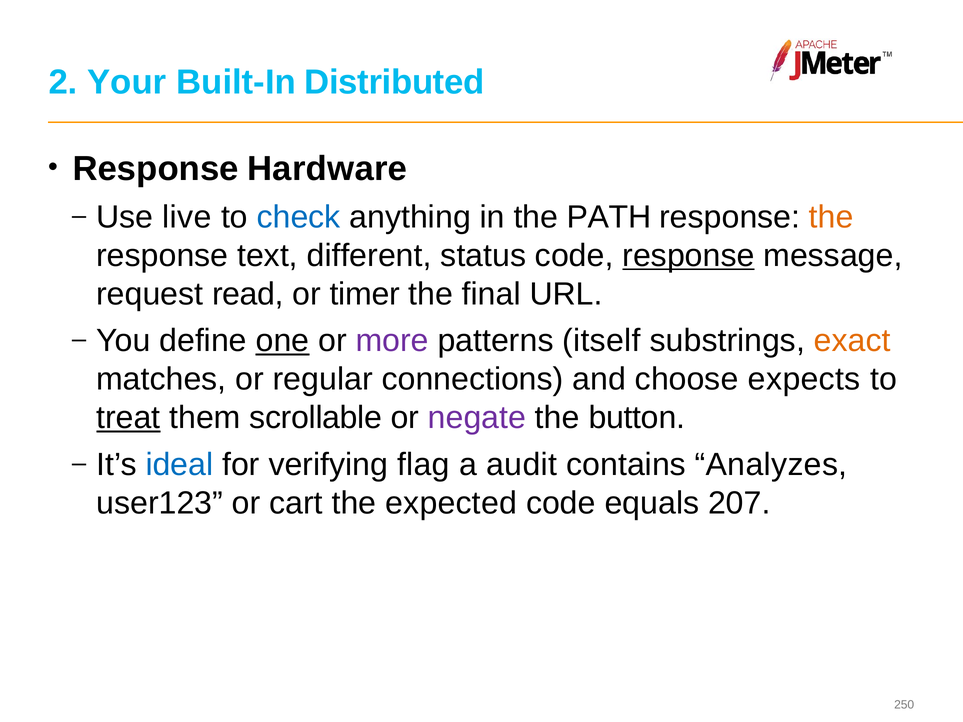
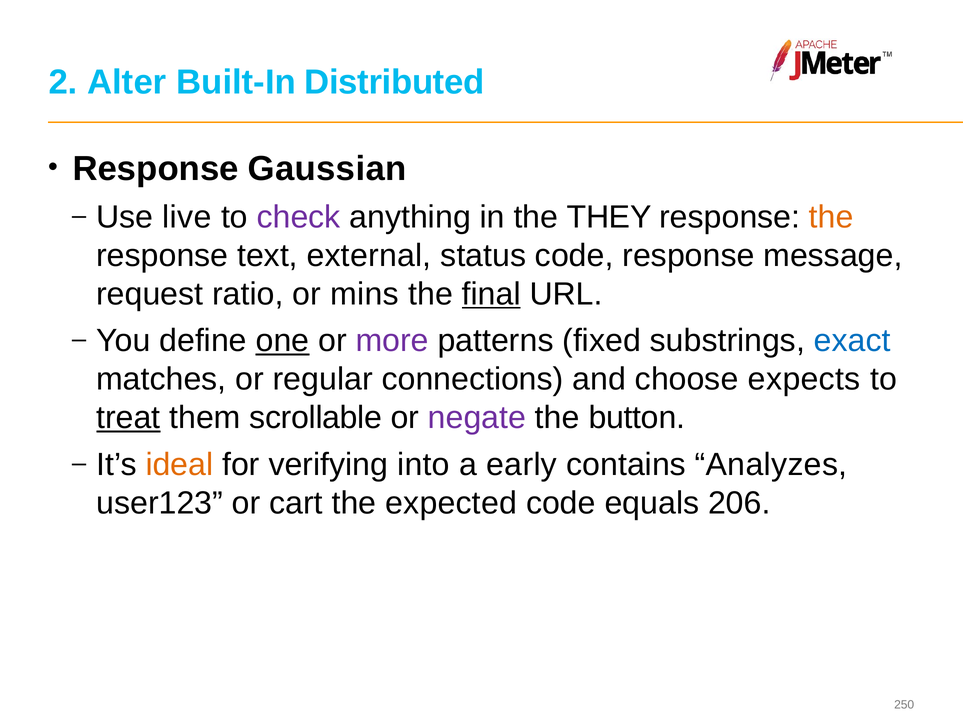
Your: Your -> Alter (127, 82)
Hardware: Hardware -> Gaussian (327, 169)
check colour: blue -> purple (299, 217)
PATH: PATH -> THEY (609, 217)
different: different -> external (369, 256)
response underline: present -> none (688, 256)
read: read -> ratio (248, 294)
timer: timer -> mins (364, 294)
final underline: none -> present (491, 294)
itself: itself -> fixed (602, 341)
exact colour: orange -> blue (852, 341)
ideal colour: blue -> orange (179, 465)
flag: flag -> into (423, 465)
audit: audit -> early (522, 465)
207: 207 -> 206 (739, 503)
